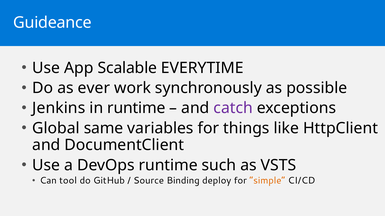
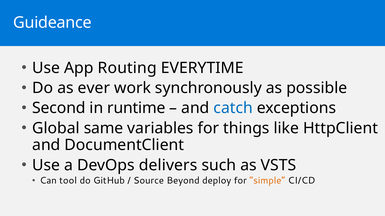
Scalable: Scalable -> Routing (127, 68)
Jenkins: Jenkins -> Second (59, 108)
catch colour: purple -> blue (233, 108)
DevOps runtime: runtime -> delivers (168, 166)
Binding: Binding -> Beyond (183, 181)
